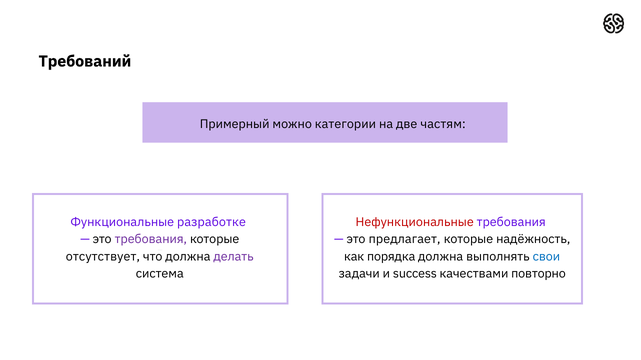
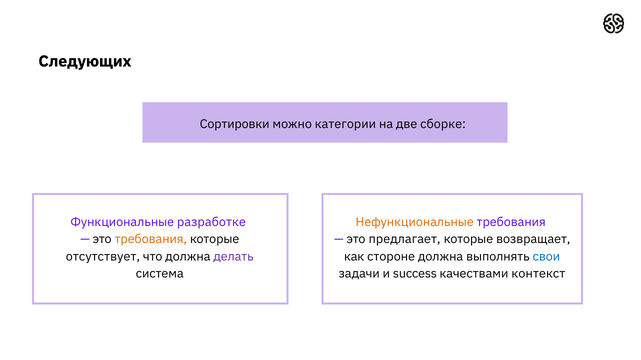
Требований: Требований -> Следующих (85, 61)
Примерный: Примерный -> Сортировки (235, 124)
частям: частям -> сборке (443, 124)
Нефункциональные colour: red -> orange (415, 222)
требования colour: purple -> orange (151, 240)
надёжность: надёжность -> возвращает (533, 240)
порядка: порядка -> стороне (391, 257)
повторно: повторно -> контекст (538, 274)
